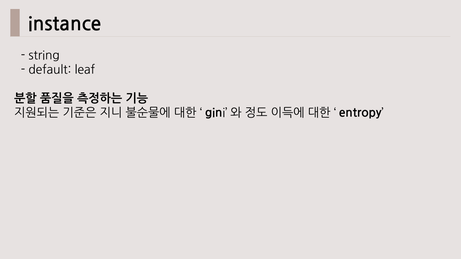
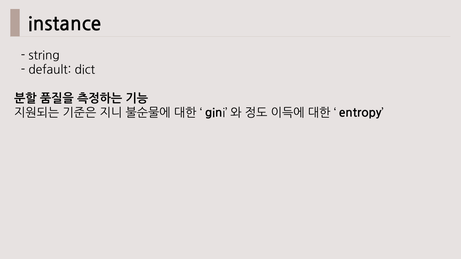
leaf: leaf -> dict (85, 70)
